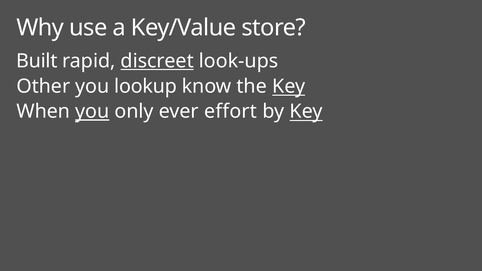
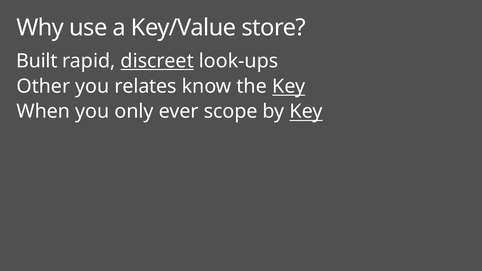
lookup: lookup -> relates (146, 86)
you underline: present -> none (92, 112)
effort: effort -> scope (231, 112)
